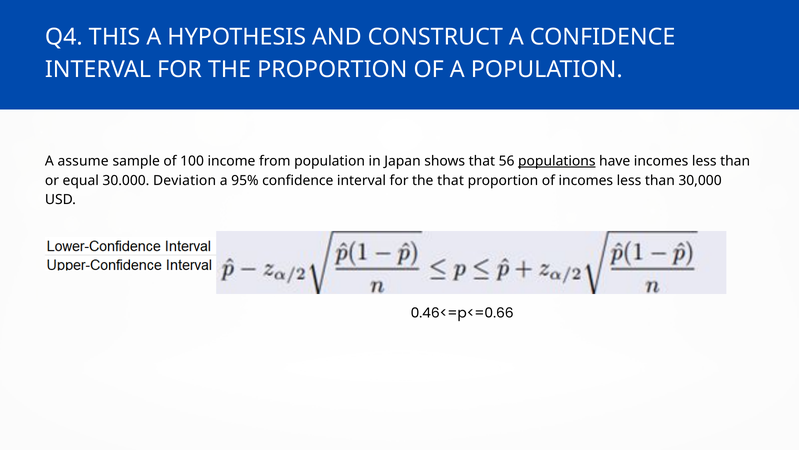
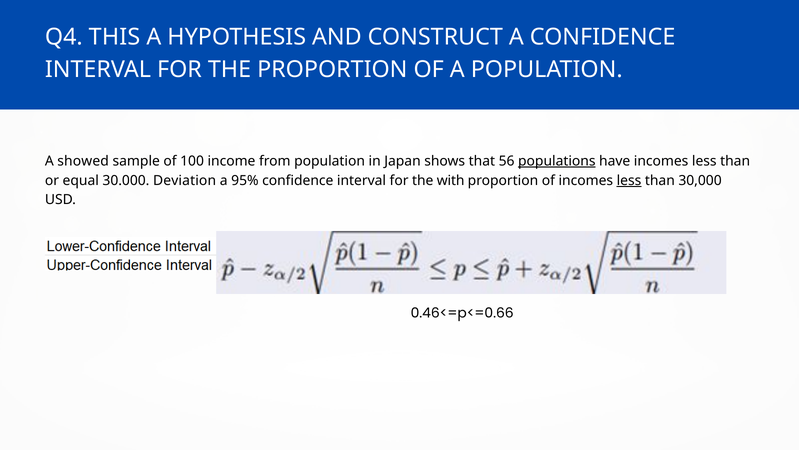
assume: assume -> showed (83, 161)
the that: that -> with (451, 180)
less underline: none -> present (629, 180)
